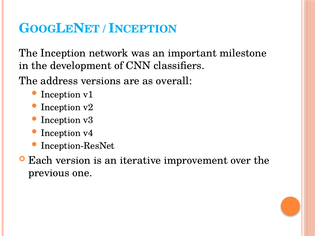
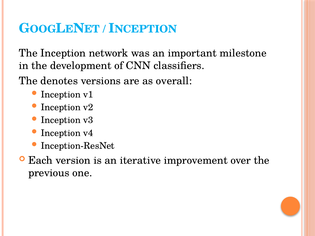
address: address -> denotes (59, 81)
